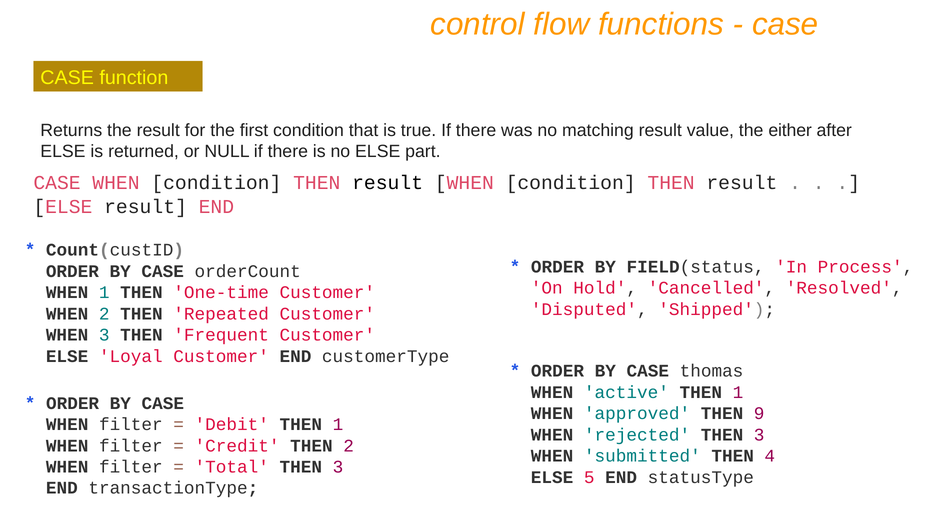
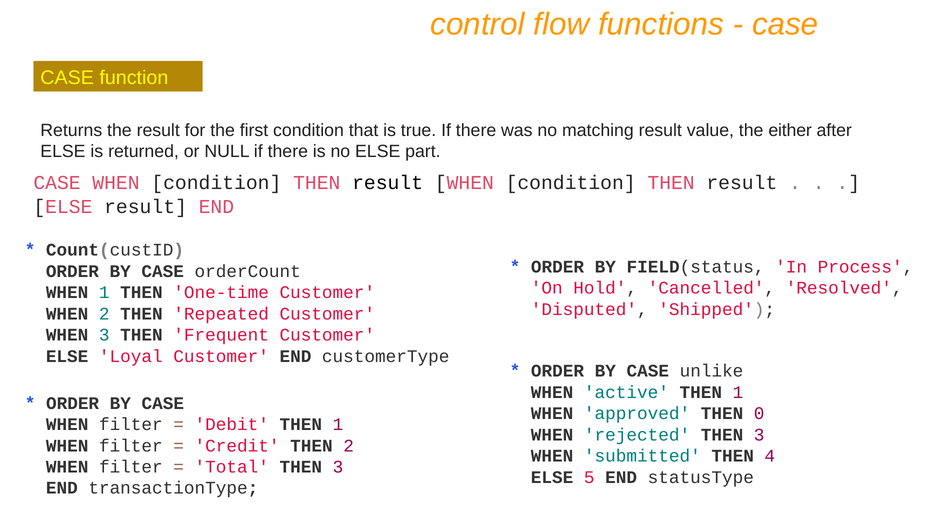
thomas: thomas -> unlike (712, 371)
9: 9 -> 0 (759, 414)
